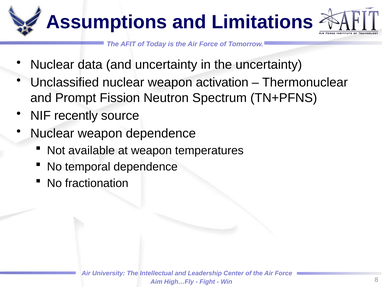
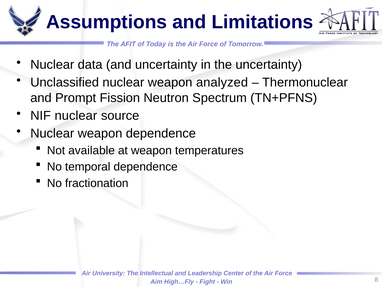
activation: activation -> analyzed (222, 82)
NIF recently: recently -> nuclear (76, 115)
